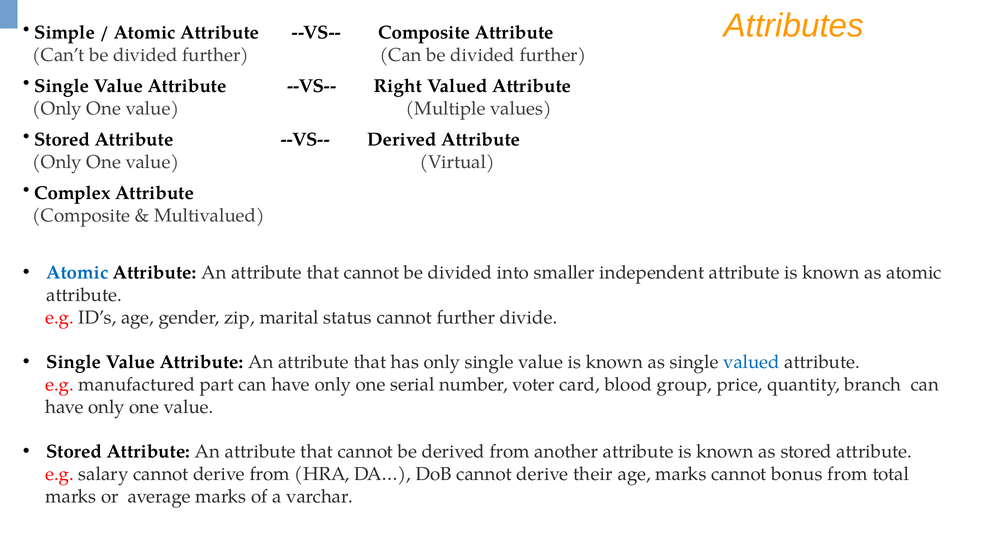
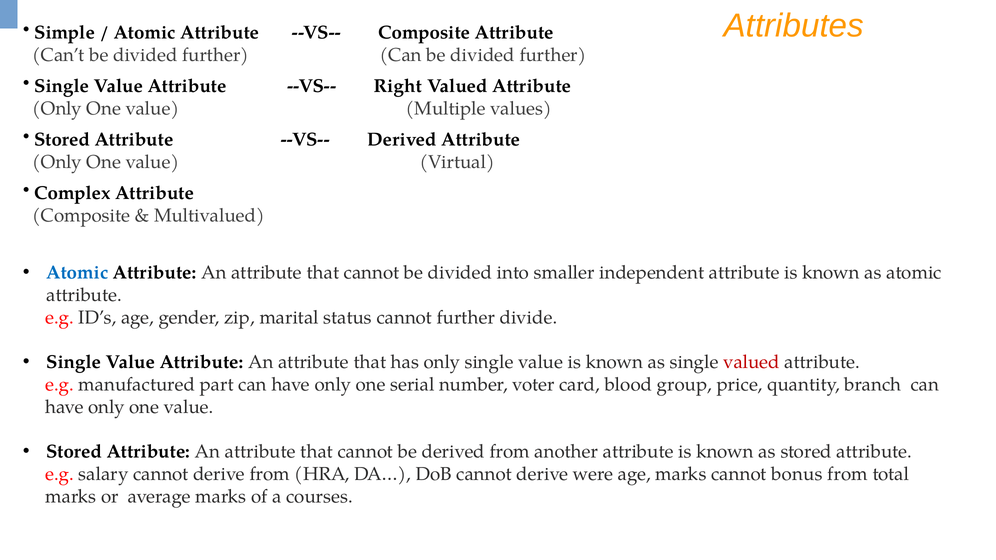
valued colour: blue -> red (751, 362)
their: their -> were (593, 474)
varchar: varchar -> courses (319, 497)
